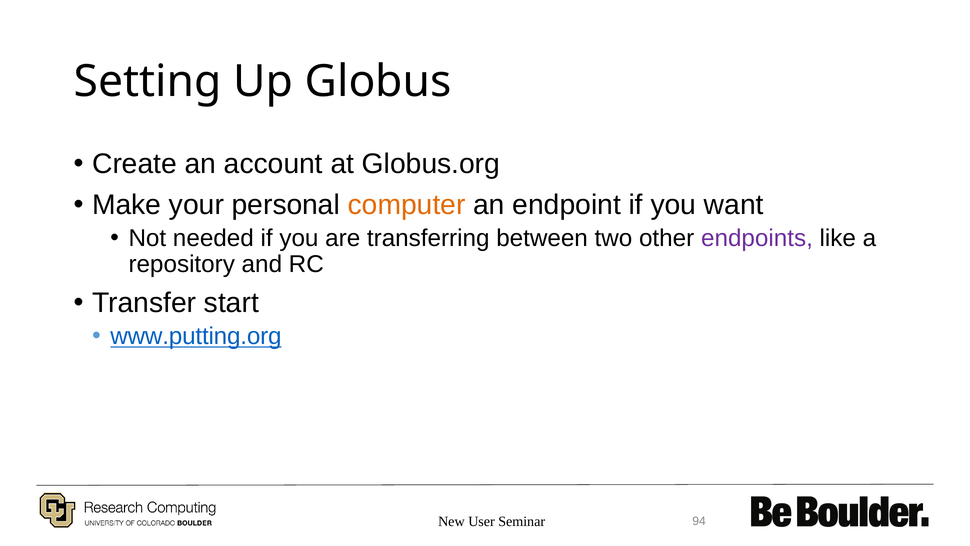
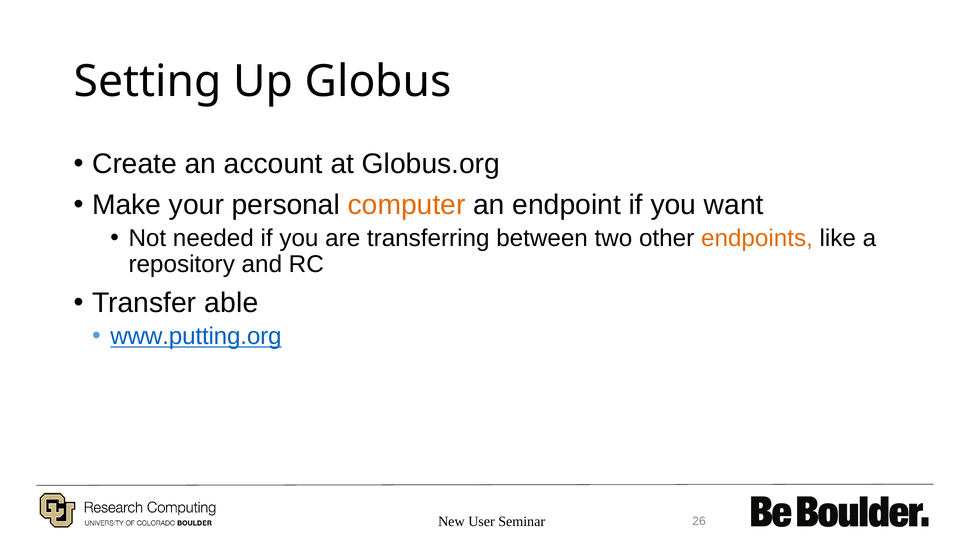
endpoints colour: purple -> orange (757, 238)
start: start -> able (231, 303)
94: 94 -> 26 (699, 521)
